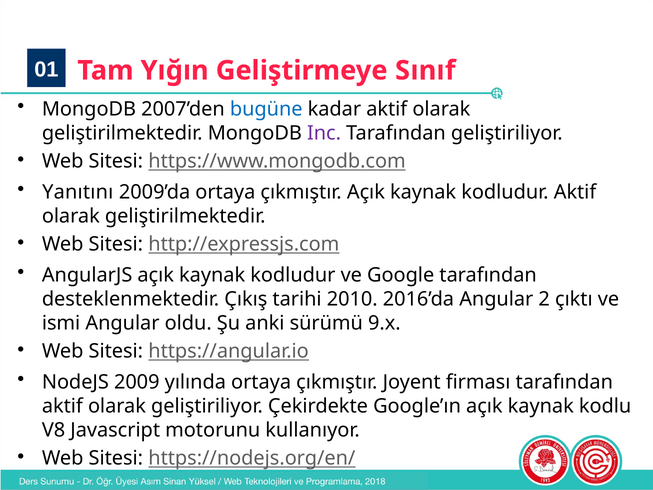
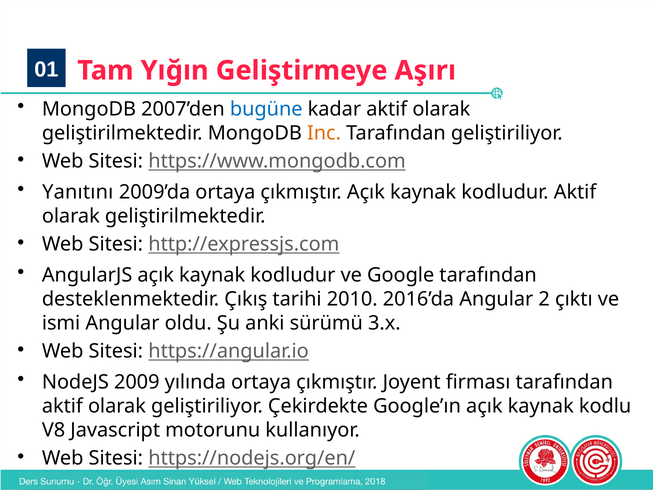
Sınıf: Sınıf -> Aşırı (425, 70)
Inc colour: purple -> orange (324, 133)
9.x: 9.x -> 3.x (384, 323)
